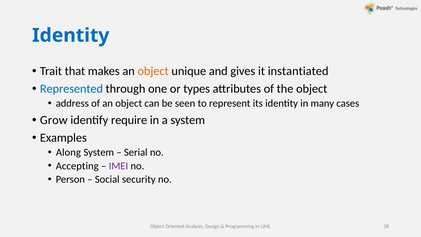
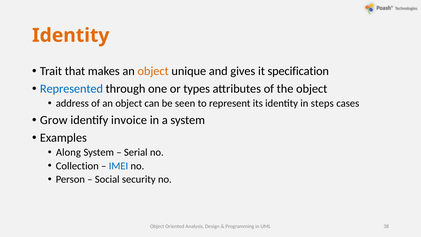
Identity colour: blue -> orange (71, 35)
instantiated: instantiated -> specification (298, 71)
many: many -> steps (322, 103)
require: require -> invoice (129, 120)
Accepting: Accepting -> Collection (77, 166)
IMEI colour: purple -> blue (118, 166)
